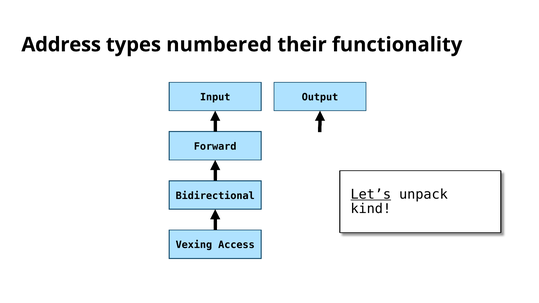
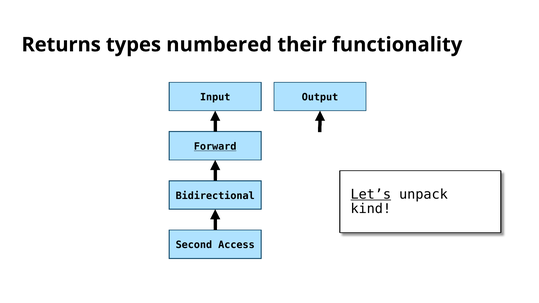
Address: Address -> Returns (61, 45)
Forward underline: none -> present (215, 147)
Vexing: Vexing -> Second (194, 245)
